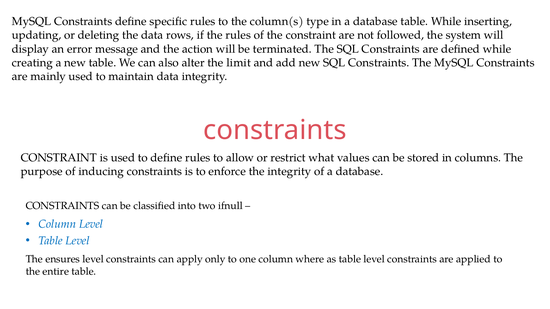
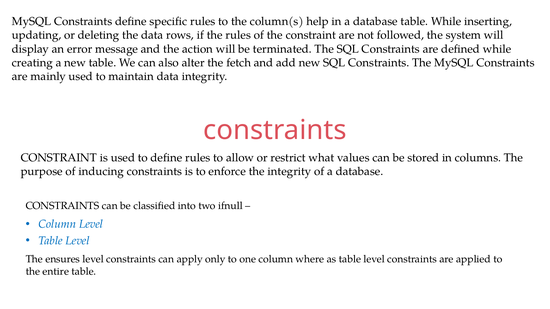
type: type -> help (318, 21)
limit: limit -> fetch (239, 63)
